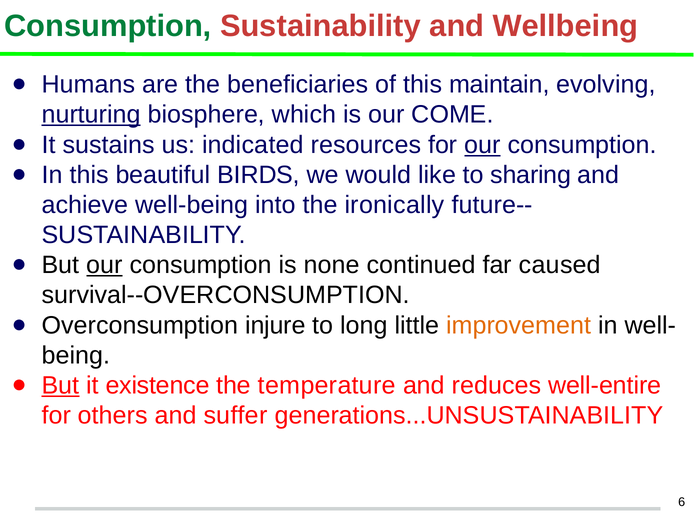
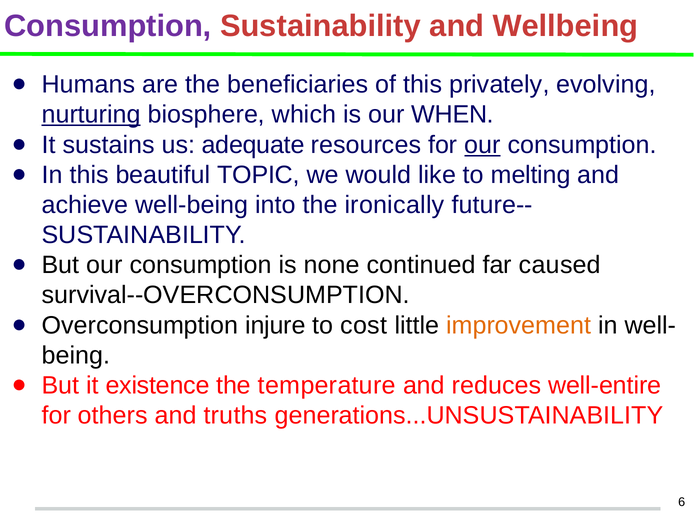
Consumption colour: green -> purple (108, 26)
maintain: maintain -> privately (499, 85)
COME: COME -> WHEN (453, 115)
indicated: indicated -> adequate (253, 145)
BIRDS: BIRDS -> TOPIC (259, 175)
sharing: sharing -> melting (531, 175)
our underline: present -> none (104, 265)
long: long -> cost (364, 325)
But underline: present -> none (61, 386)
suffer: suffer -> truths (235, 416)
